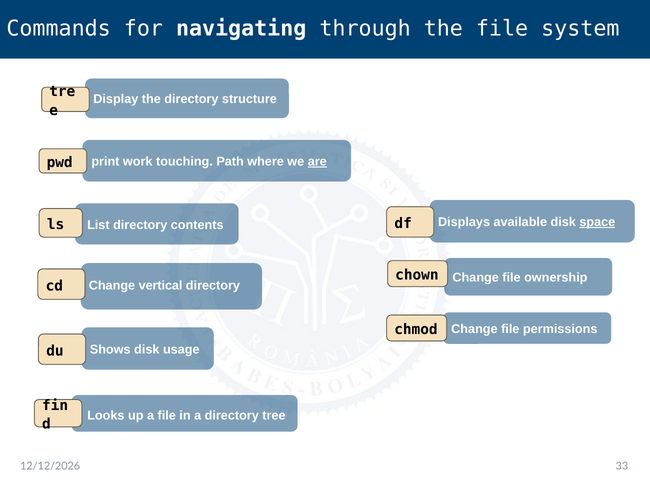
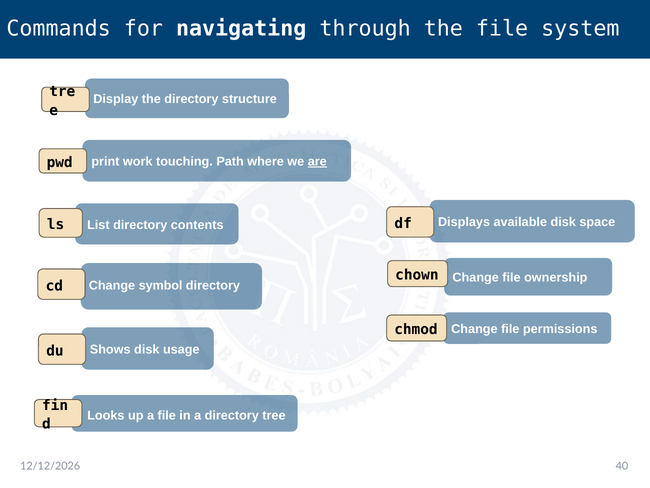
space underline: present -> none (597, 222)
vertical: vertical -> symbol (161, 285)
33: 33 -> 40 (622, 466)
